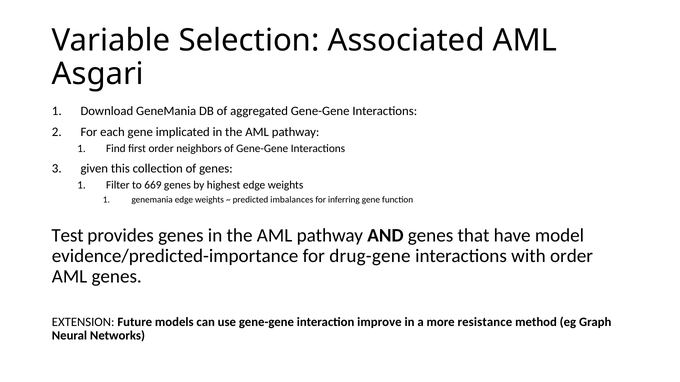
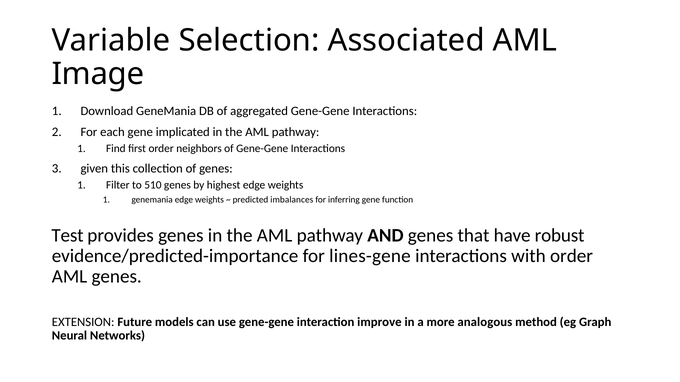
Asgari: Asgari -> Image (98, 74)
669: 669 -> 510 (153, 185)
model: model -> robust (560, 236)
drug-gene: drug-gene -> lines-gene (370, 256)
resistance: resistance -> analogous (485, 322)
